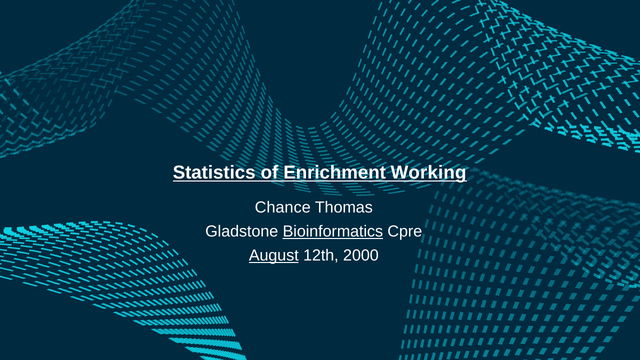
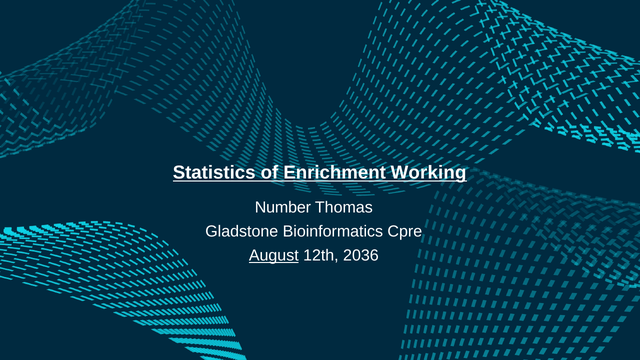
Chance: Chance -> Number (283, 208)
Bioinformatics underline: present -> none (333, 232)
2000: 2000 -> 2036 (361, 255)
